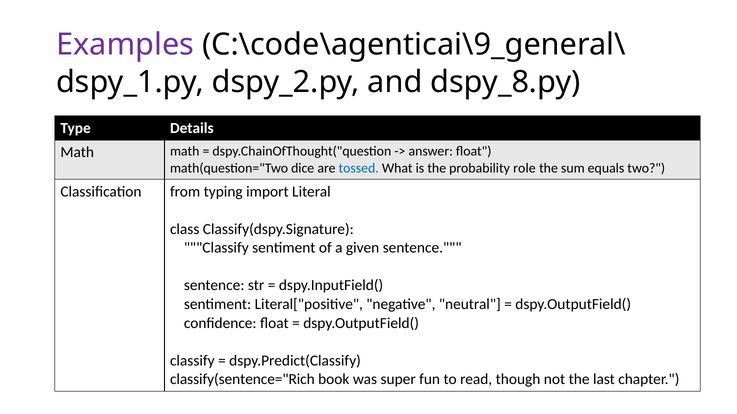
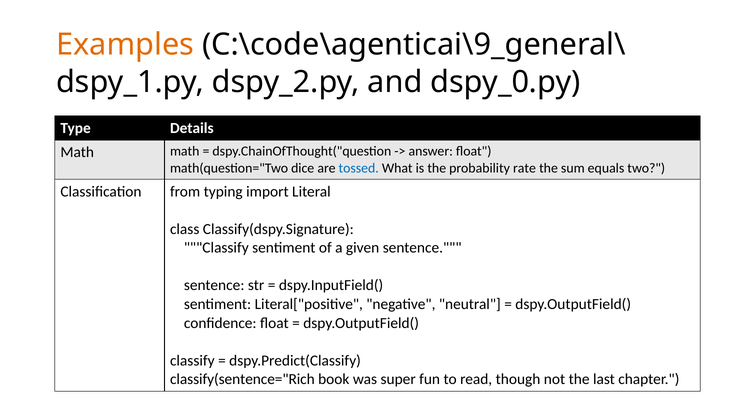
Examples colour: purple -> orange (125, 45)
dspy_8.py: dspy_8.py -> dspy_0.py (505, 82)
role: role -> rate (524, 168)
